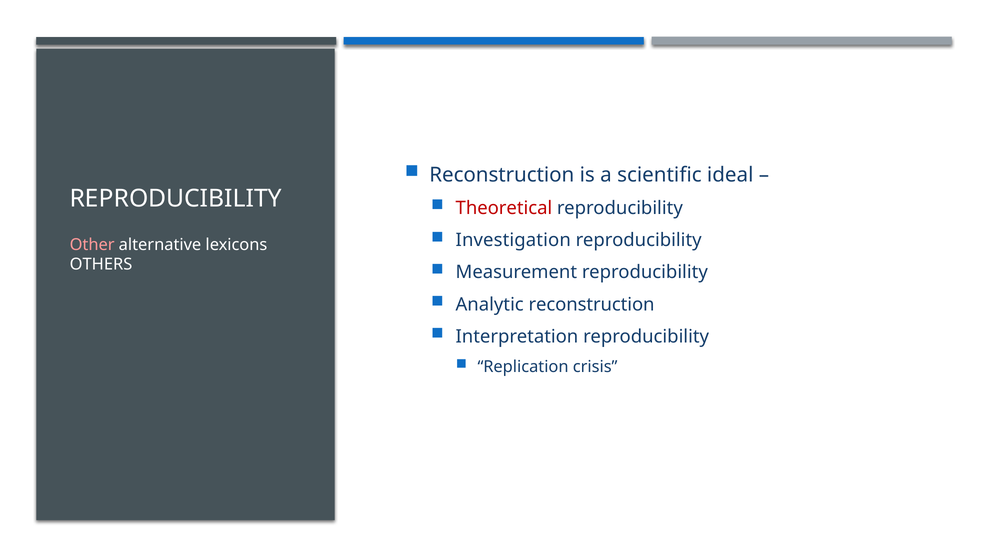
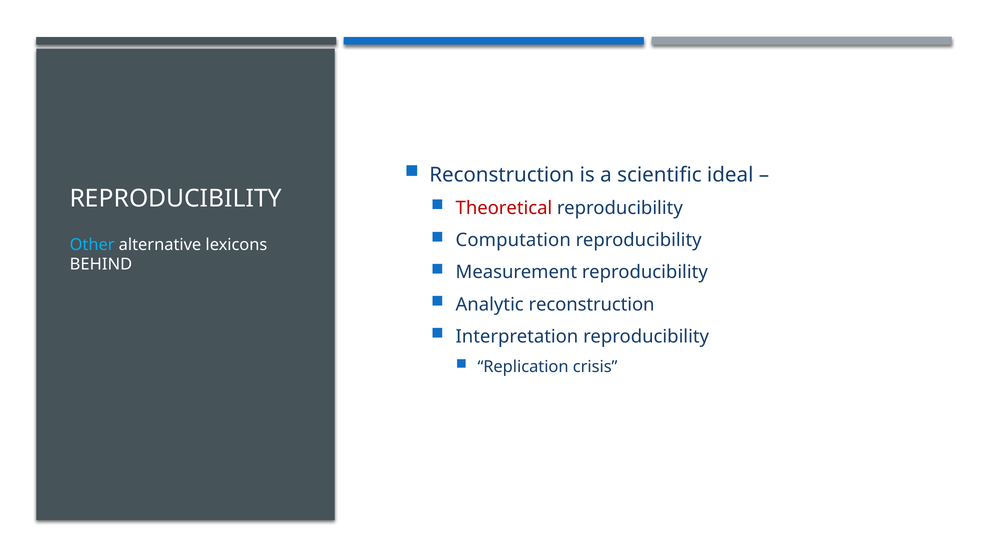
Investigation: Investigation -> Computation (513, 240)
Other colour: pink -> light blue (92, 245)
OTHERS: OTHERS -> BEHIND (101, 264)
